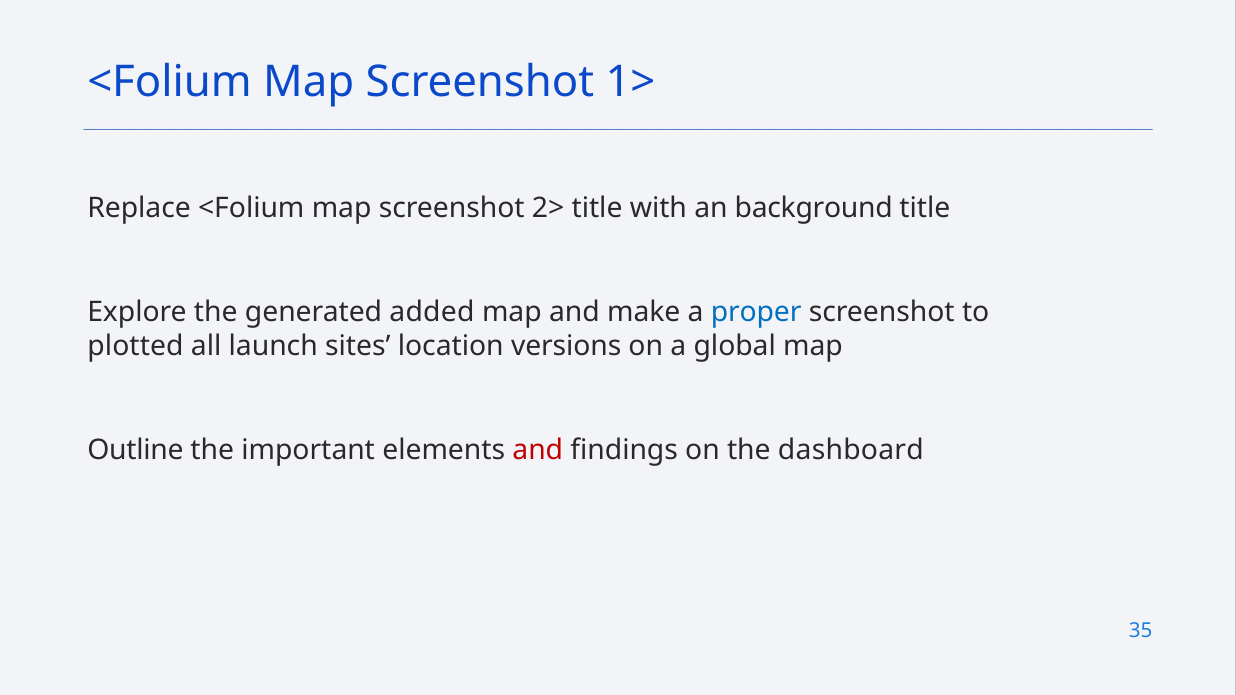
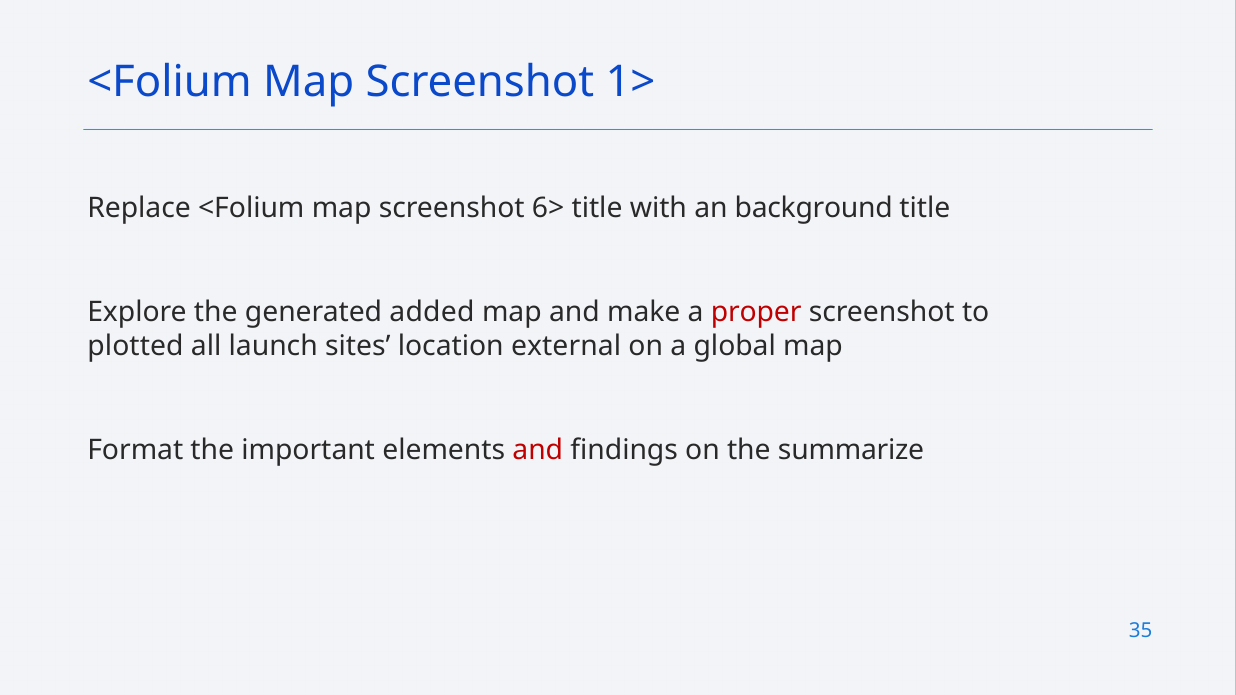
2>: 2> -> 6> (548, 209)
proper colour: blue -> red (756, 313)
versions: versions -> external (566, 347)
Outline: Outline -> Format (135, 450)
dashboard: dashboard -> summarize (851, 450)
